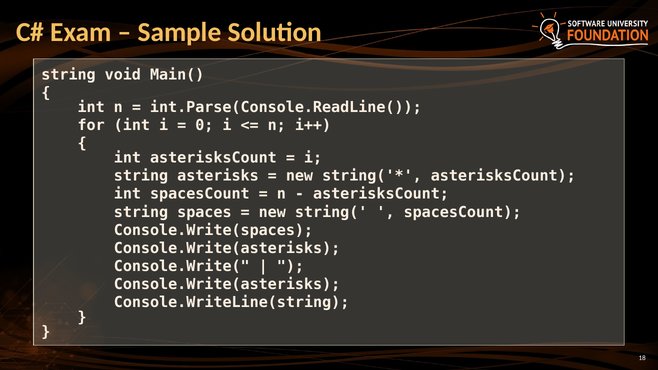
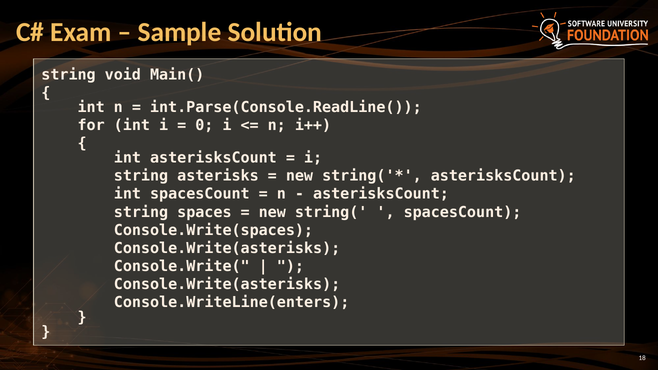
Console.WriteLine(string: Console.WriteLine(string -> Console.WriteLine(enters (232, 303)
